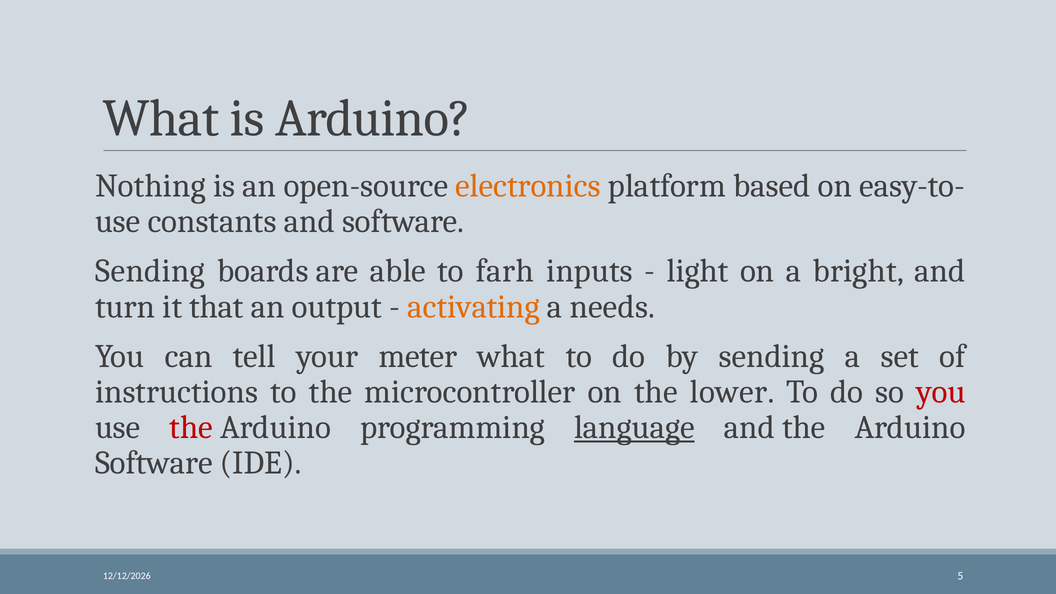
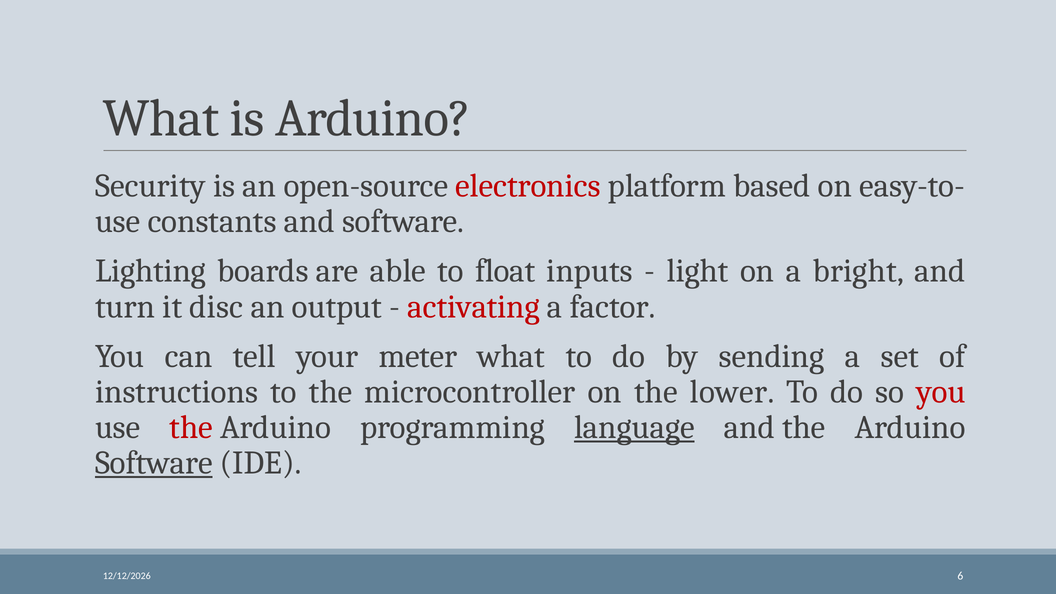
Nothing: Nothing -> Security (150, 186)
electronics colour: orange -> red (528, 186)
Sending: Sending -> Lighting (151, 271)
farh: farh -> float (505, 271)
that: that -> disc (216, 307)
activating colour: orange -> red (474, 307)
needs: needs -> factor (612, 307)
Software underline: none -> present (154, 463)
5: 5 -> 6 (960, 576)
